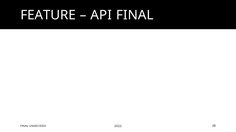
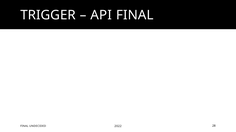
FEATURE: FEATURE -> TRIGGER (48, 15)
